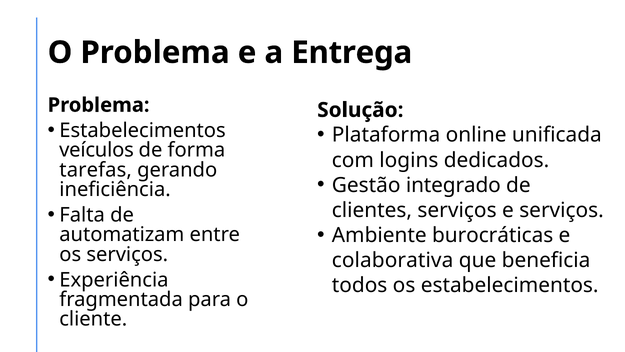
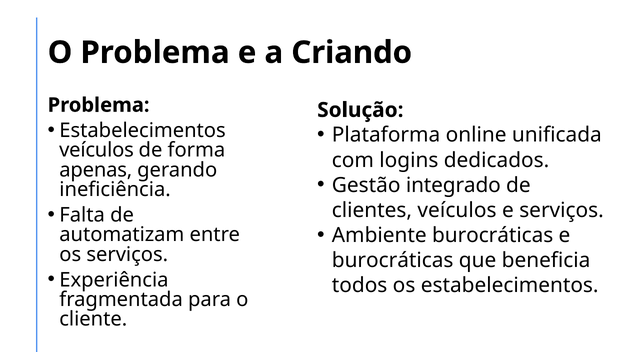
Entrega: Entrega -> Criando (352, 52)
tarefas: tarefas -> apenas (96, 170)
clientes serviços: serviços -> veículos (457, 210)
colaborativa: colaborativa -> burocráticas (393, 260)
